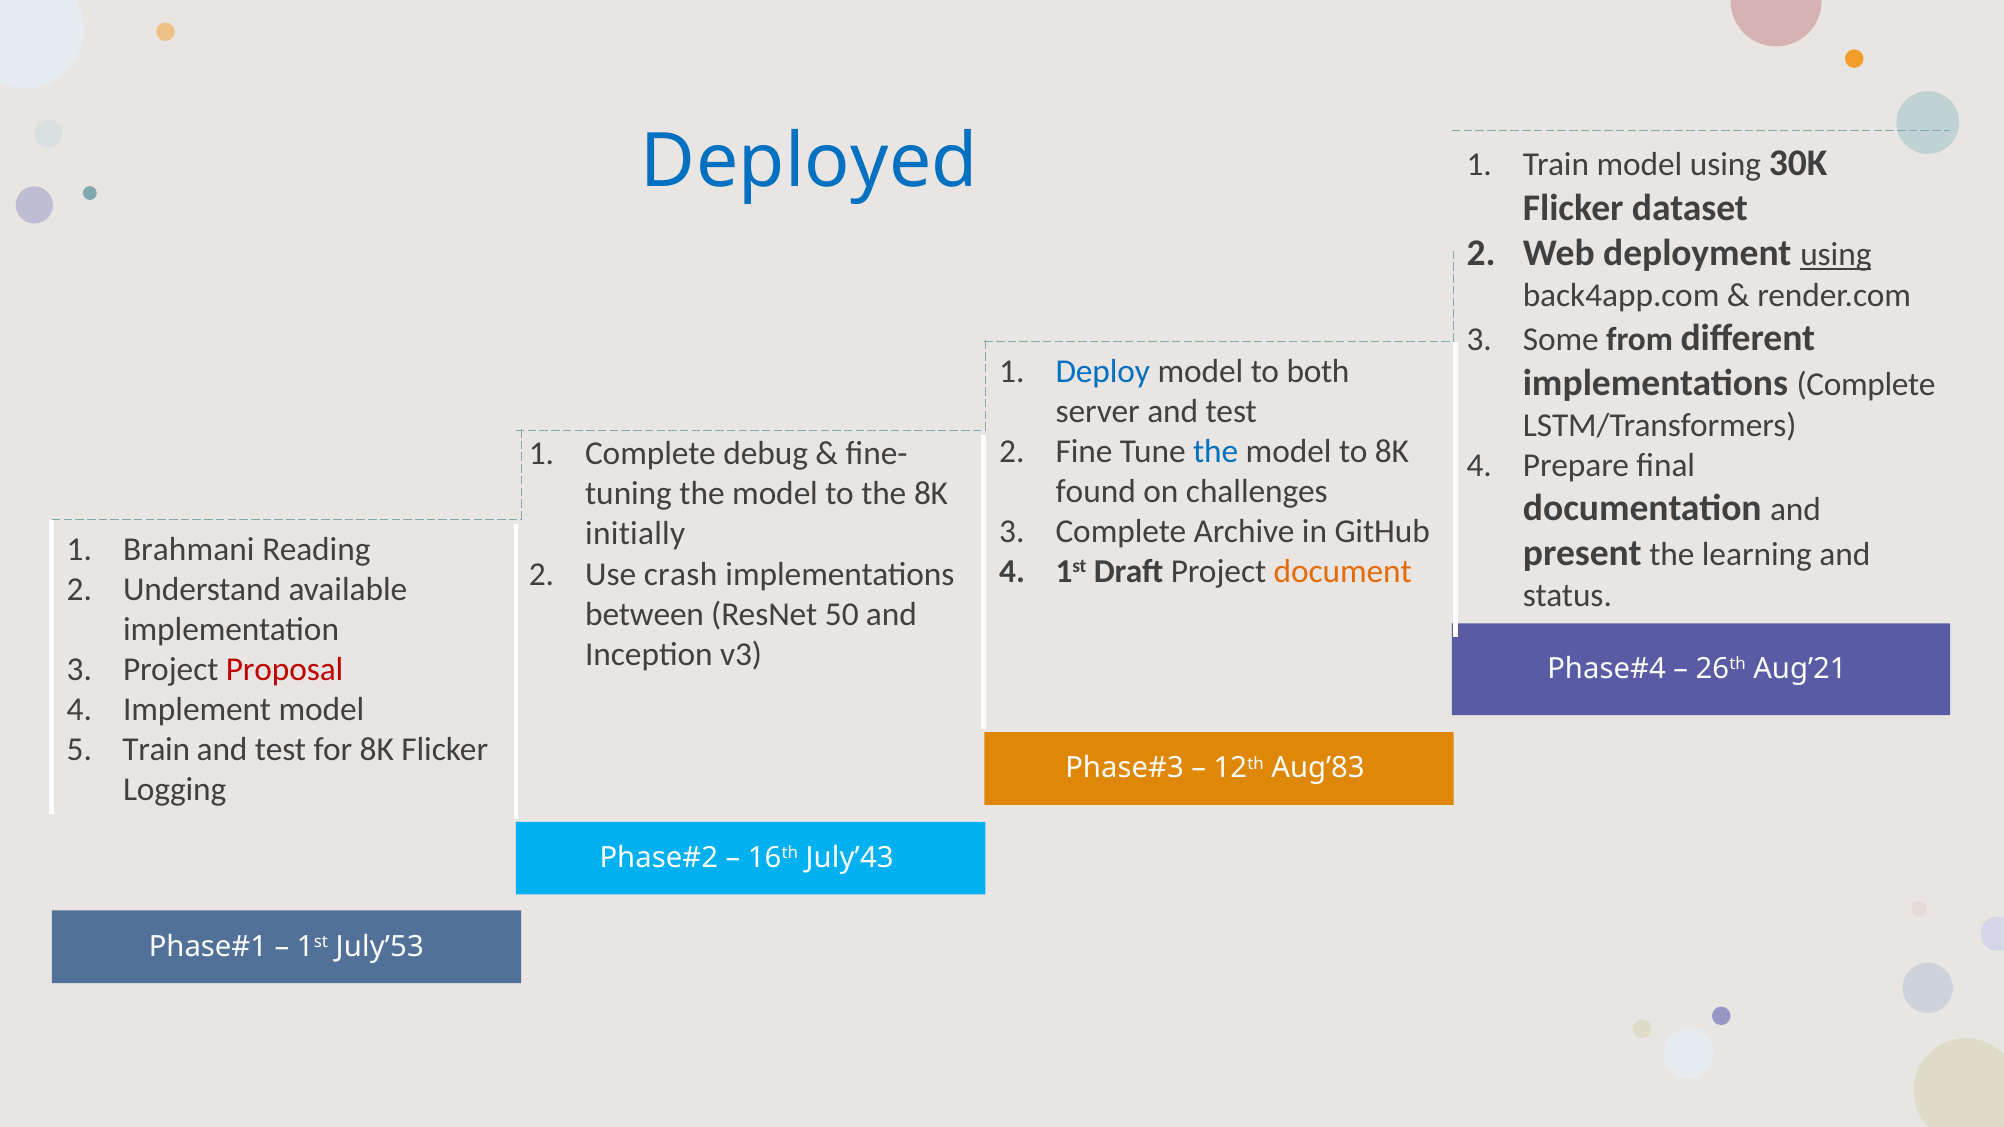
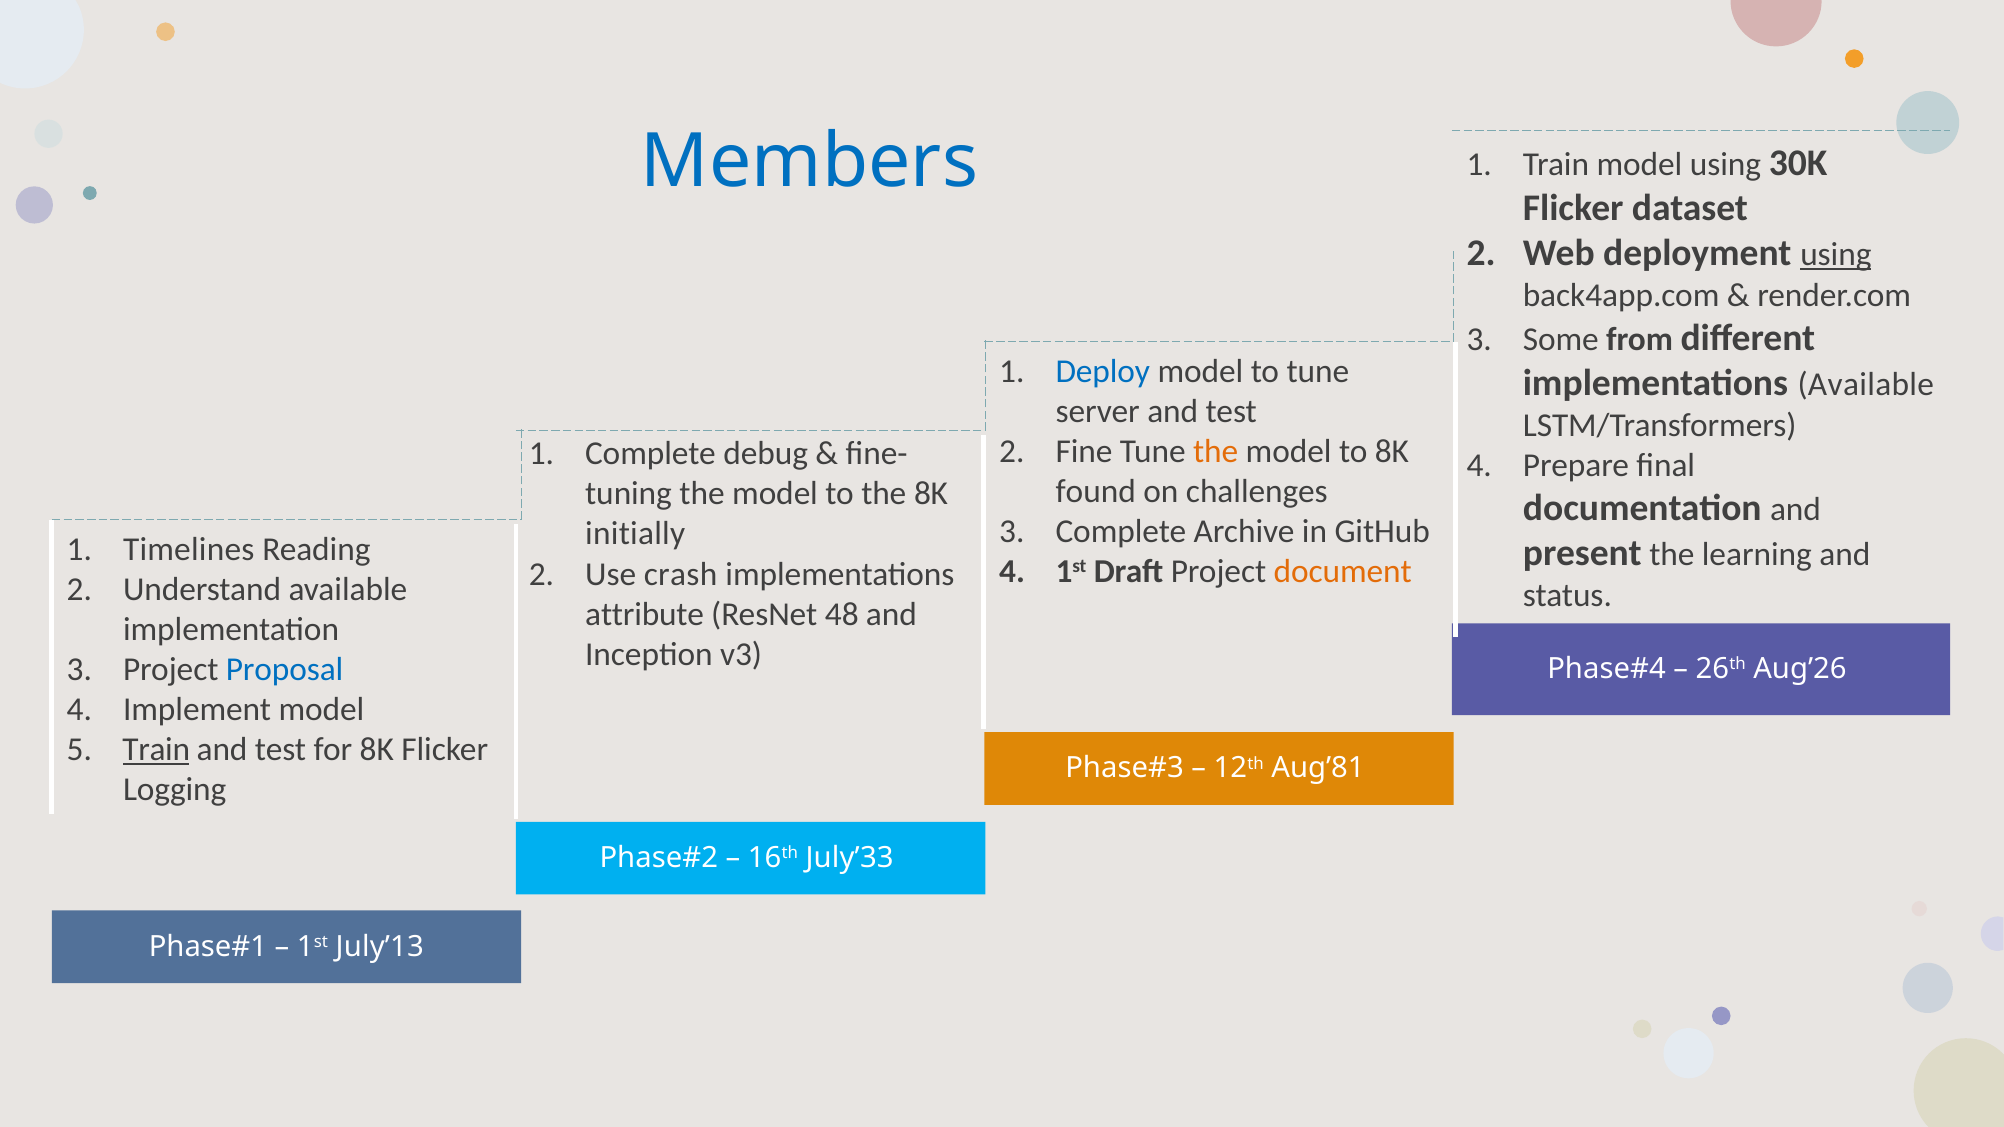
Deployed: Deployed -> Members (809, 162)
to both: both -> tune (1318, 371)
implementations Complete: Complete -> Available (1866, 385)
the colour: blue -> orange (1216, 451)
Brahmani: Brahmani -> Timelines (189, 549)
between: between -> attribute (645, 614)
50: 50 -> 48 (842, 614)
Proposal colour: red -> blue (285, 670)
Aug’21: Aug’21 -> Aug’26 (1800, 669)
Train underline: none -> present (156, 750)
Aug’83: Aug’83 -> Aug’81 (1318, 768)
July’43: July’43 -> July’33 (850, 858)
July’53: July’53 -> July’13 (380, 947)
